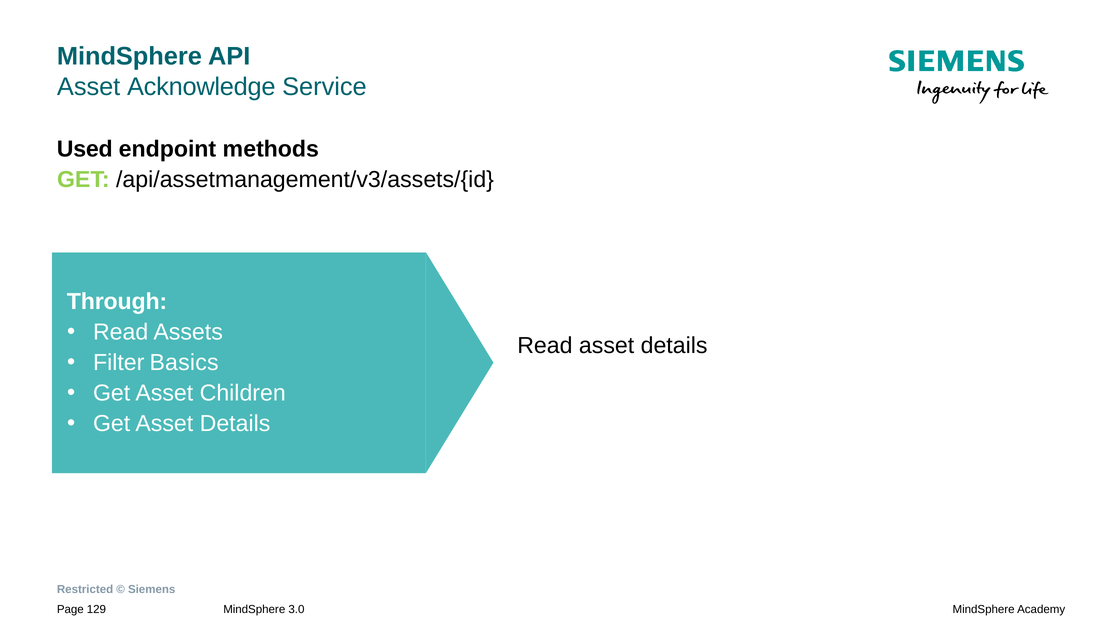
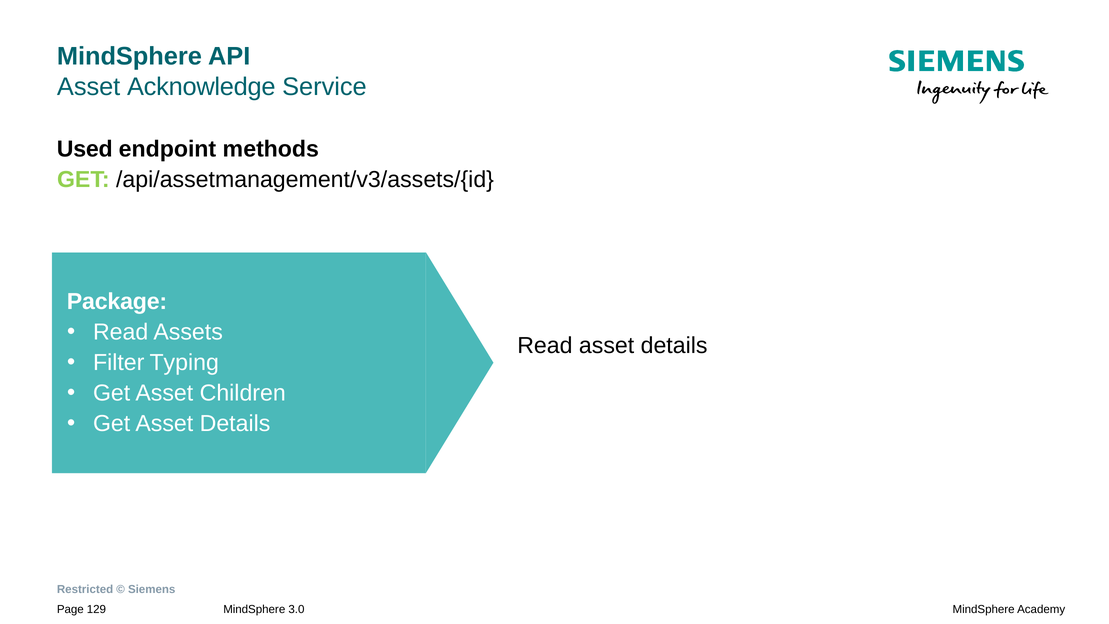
Through: Through -> Package (117, 302)
Basics: Basics -> Typing (184, 363)
